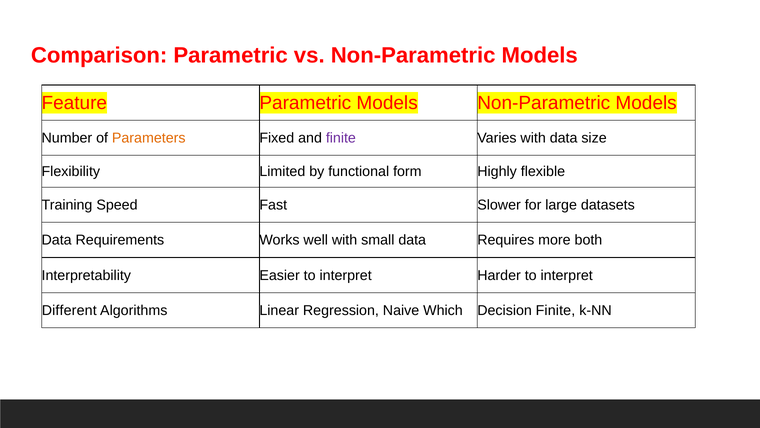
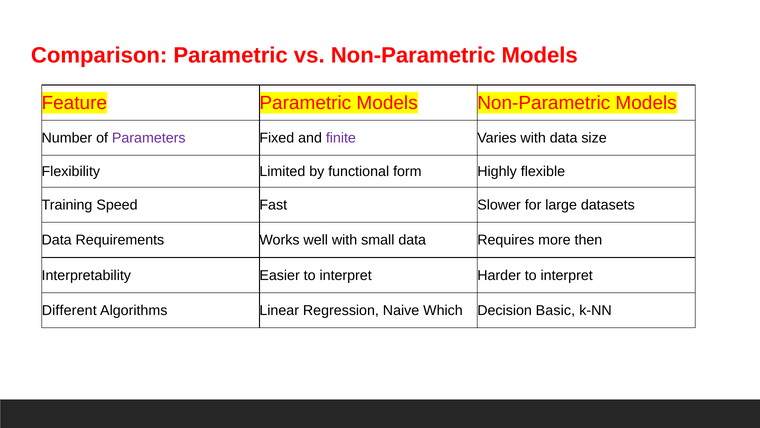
Parameters colour: orange -> purple (149, 138)
both: both -> then (588, 240)
Decision Finite: Finite -> Basic (555, 310)
